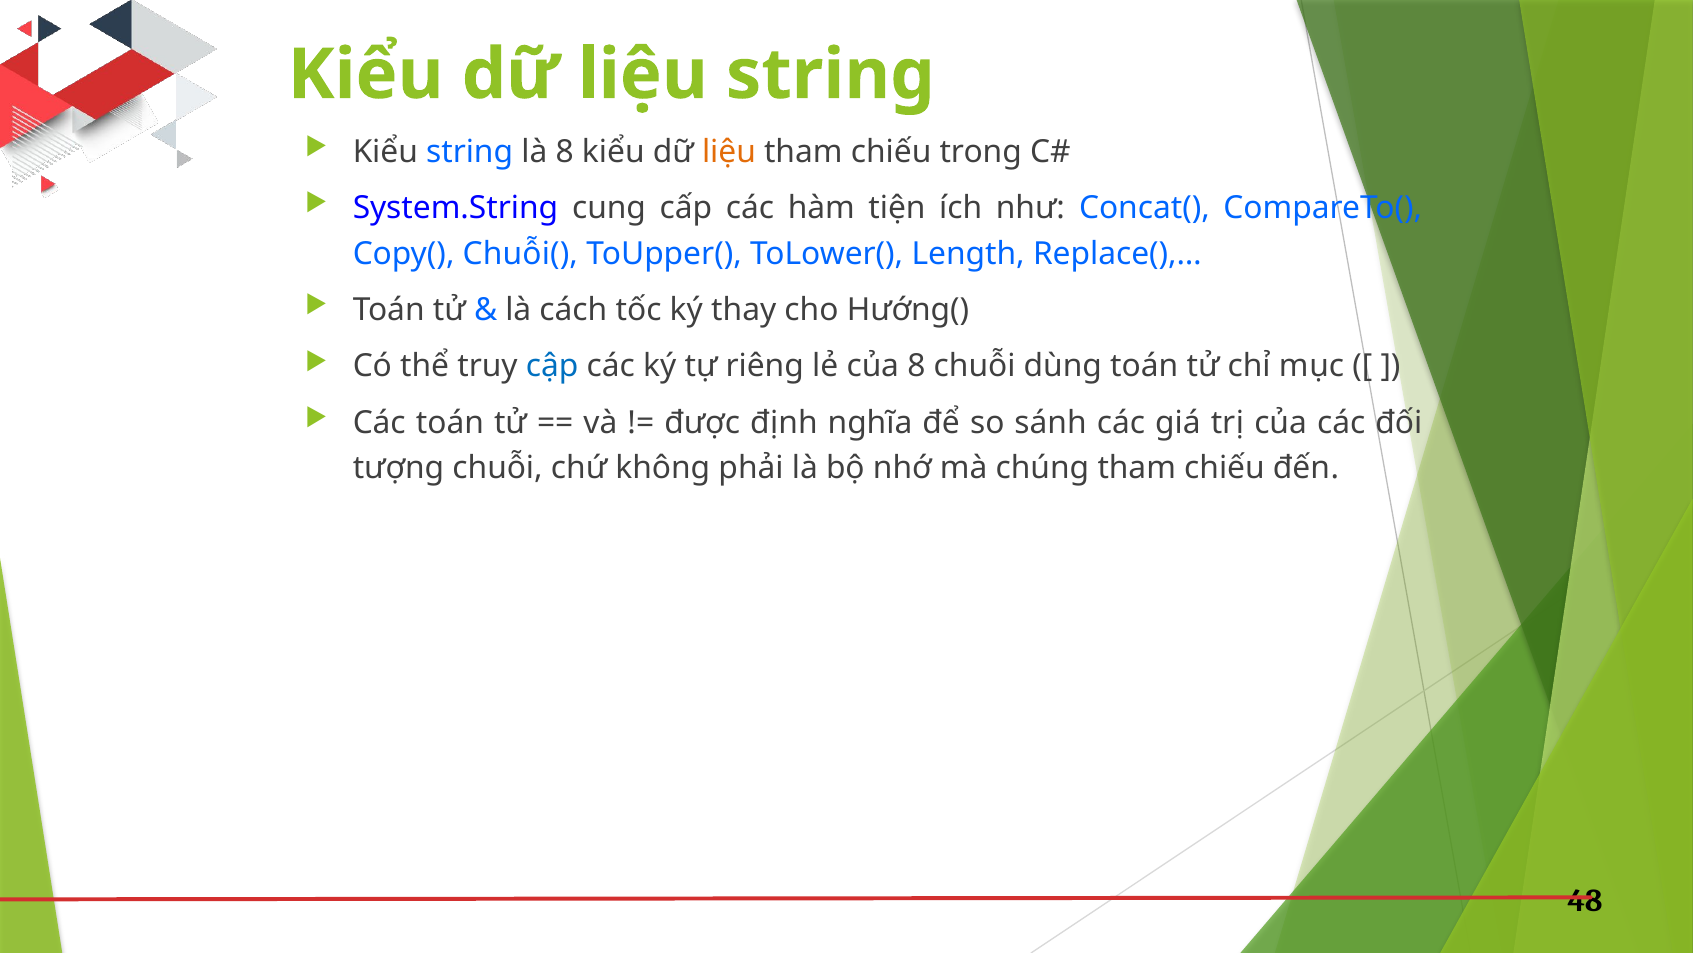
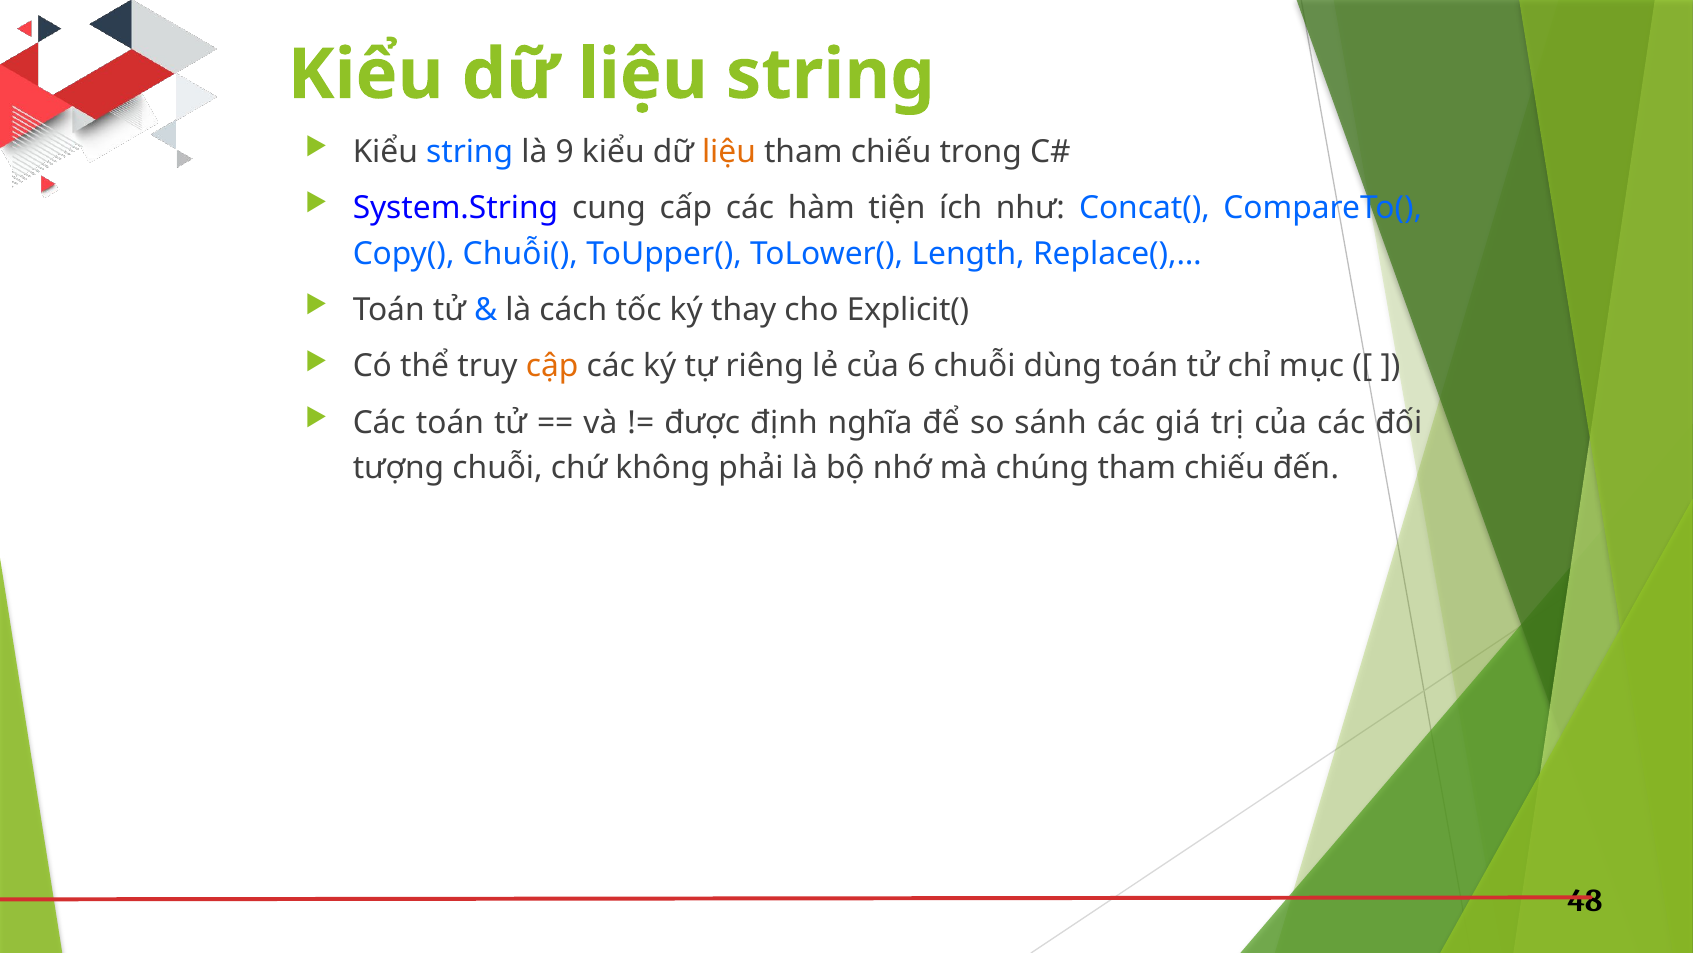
là 8: 8 -> 9 (565, 152)
Hướng(: Hướng( -> Explicit( (908, 310)
cập colour: blue -> orange (552, 366)
của 8: 8 -> 6 (917, 366)
